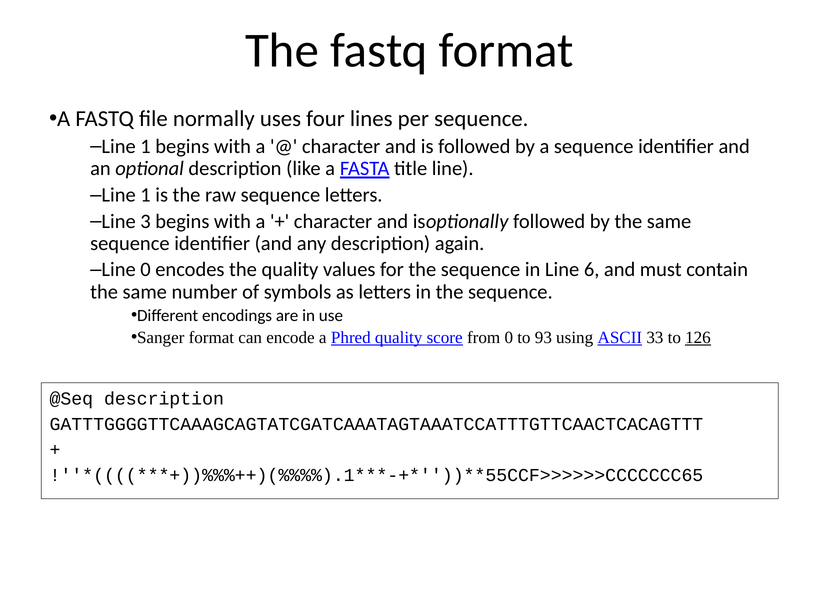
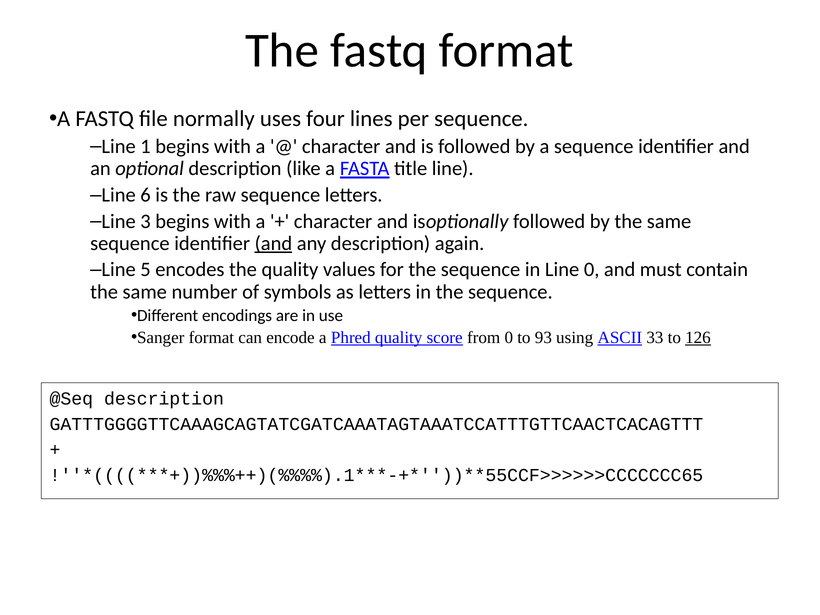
1: 1 -> 6 (145, 195)
and underline: none -> present (273, 243)
Line 0: 0 -> 5 (145, 270)
Line 6: 6 -> 0 (592, 270)
